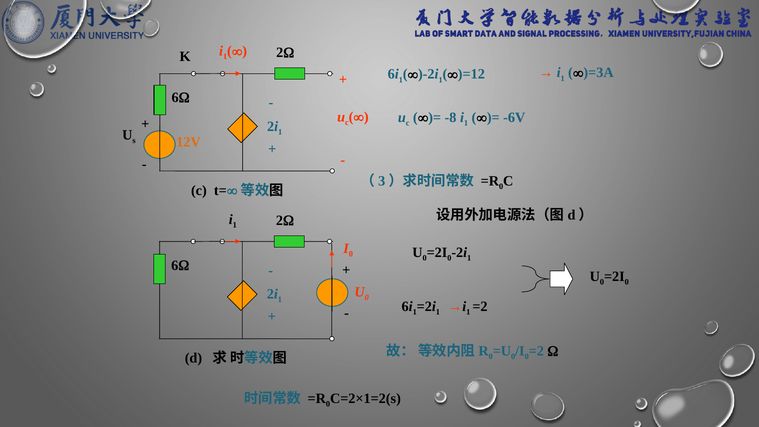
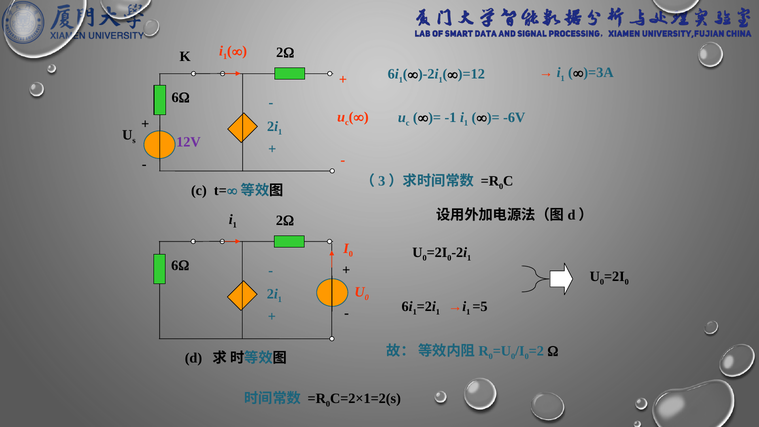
-8: -8 -> -1 (451, 117)
12V colour: orange -> purple (189, 142)
=2: =2 -> =5 (480, 306)
